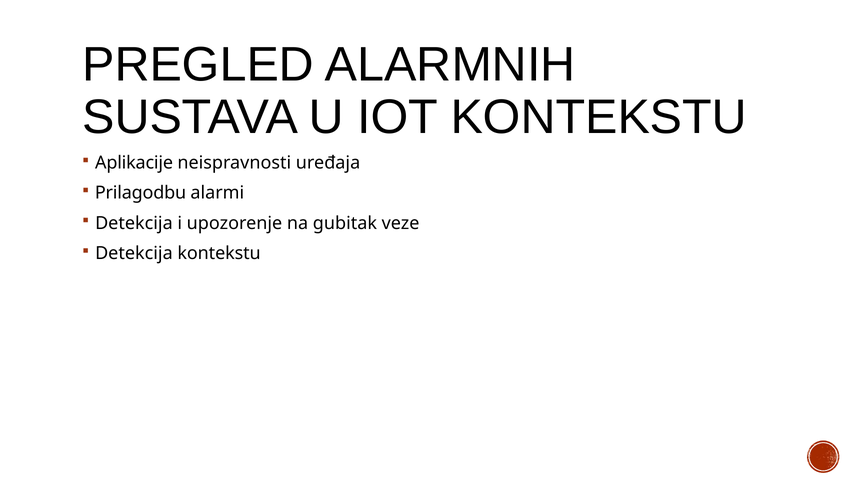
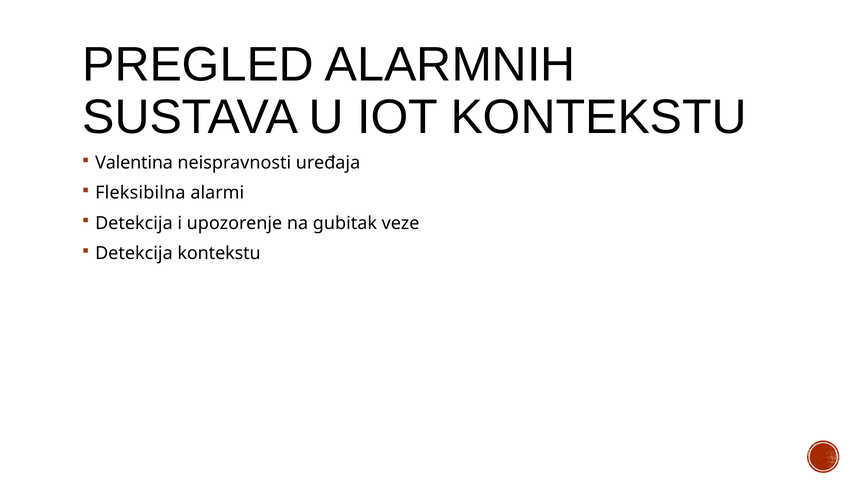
Aplikacije: Aplikacije -> Valentina (134, 163)
Prilagodbu: Prilagodbu -> Fleksibilna (140, 193)
